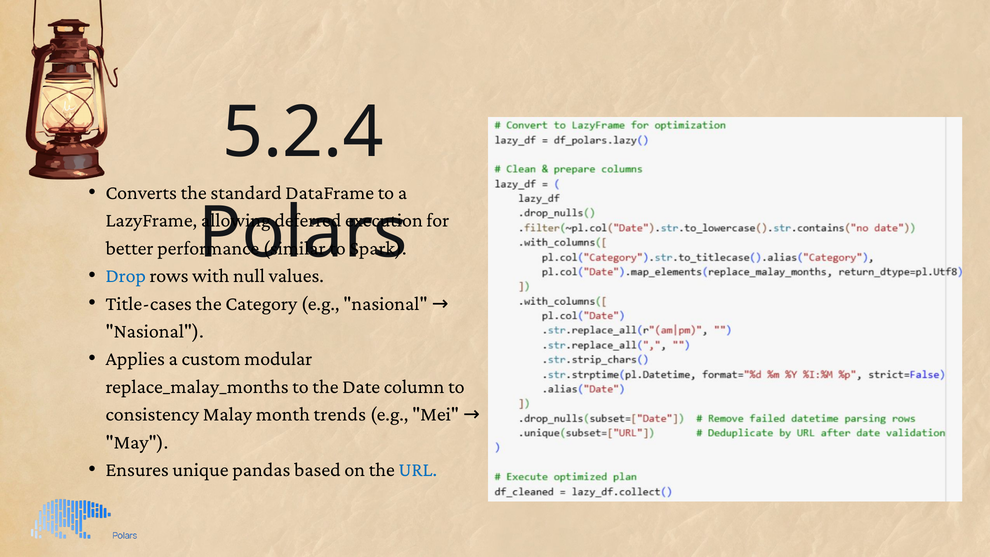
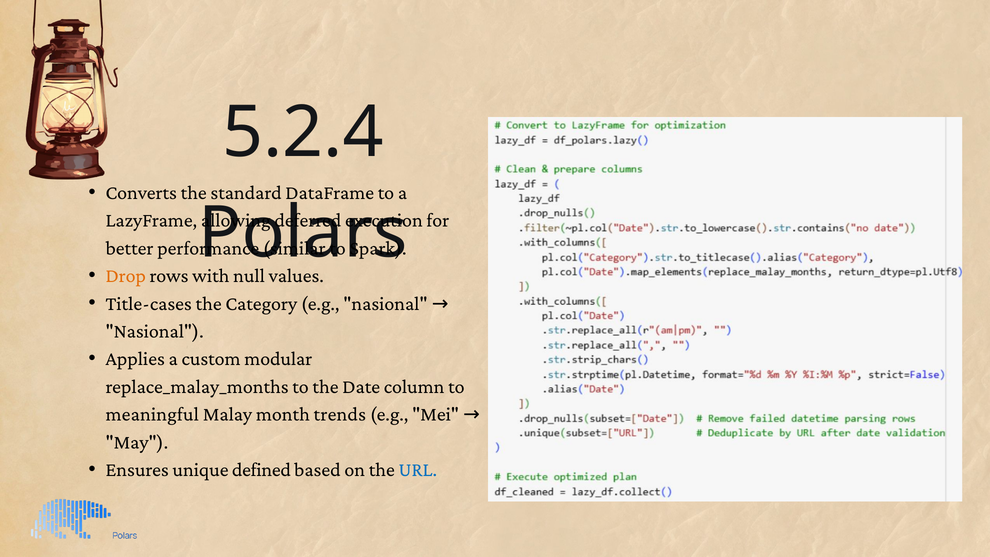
Drop colour: blue -> orange (126, 276)
consistency: consistency -> meaningful (152, 414)
pandas: pandas -> defined (261, 470)
